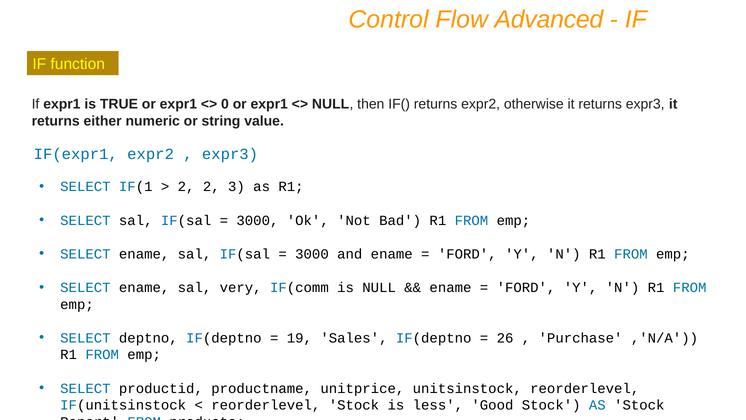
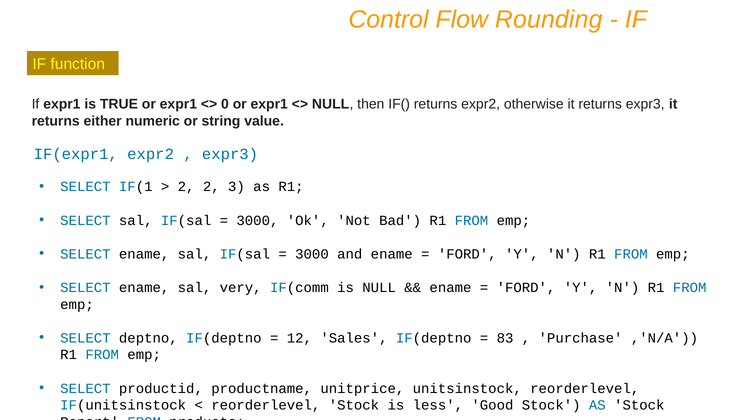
Advanced: Advanced -> Rounding (549, 19)
19: 19 -> 12 (299, 338)
26: 26 -> 83 (505, 338)
